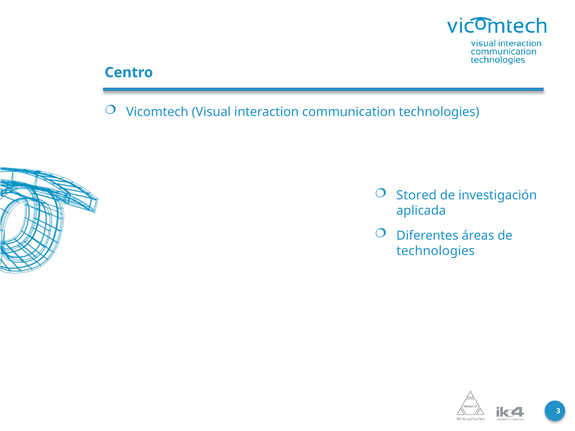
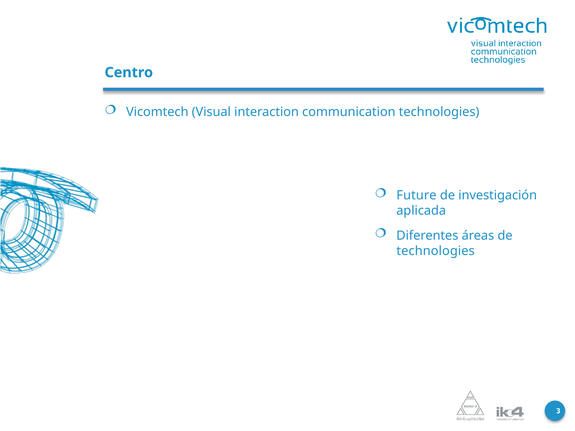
Stored: Stored -> Future (416, 195)
